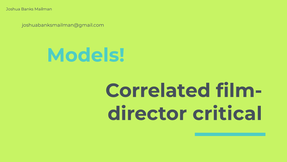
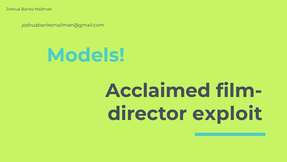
Correlated: Correlated -> Acclaimed (158, 90)
critical: critical -> exploit (227, 113)
